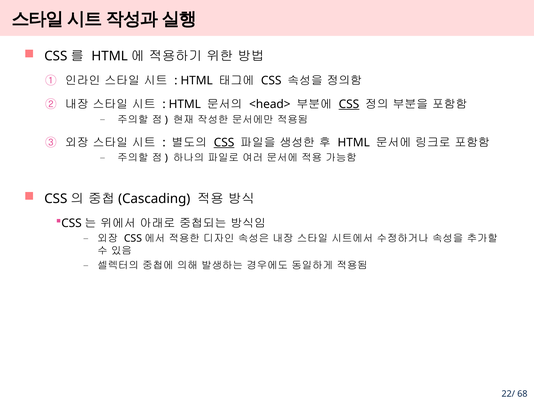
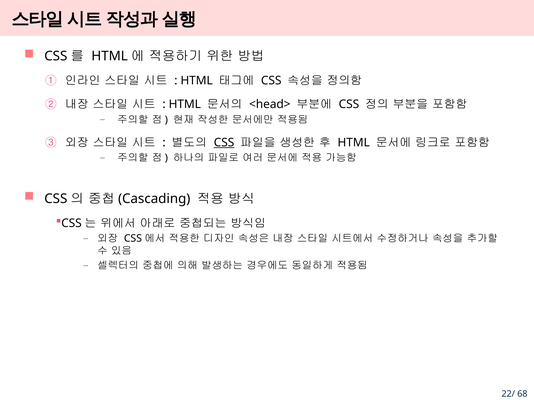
CSS underline: present -> none (349, 104)
